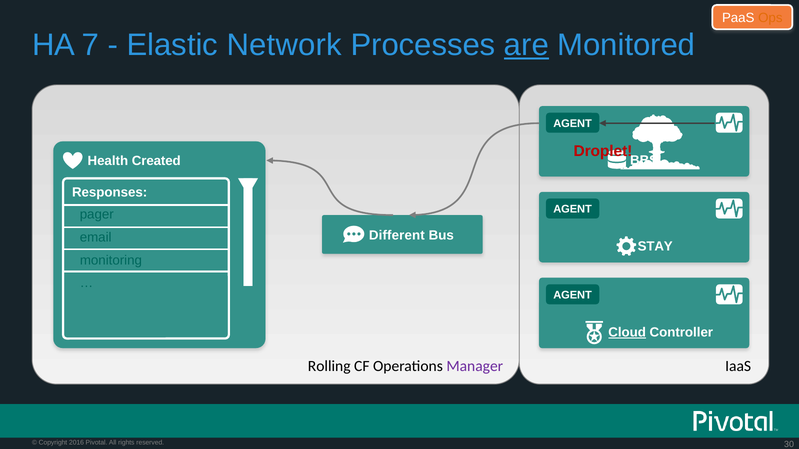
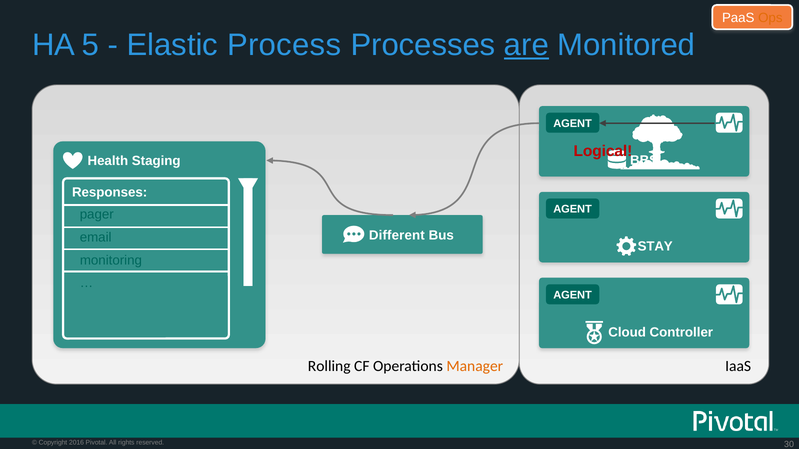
7: 7 -> 5 (91, 45)
Network: Network -> Process (284, 45)
Droplet: Droplet -> Logical (603, 151)
Created: Created -> Staging (156, 161)
Cloud underline: present -> none (627, 333)
Manager colour: purple -> orange (475, 367)
